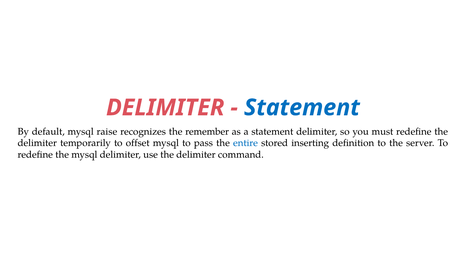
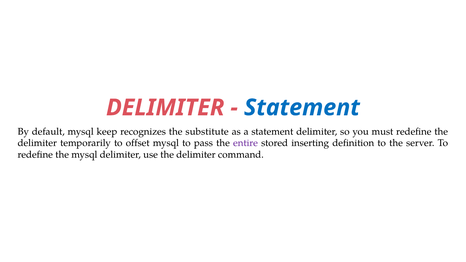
raise: raise -> keep (107, 132)
remember: remember -> substitute (207, 132)
entire colour: blue -> purple (246, 143)
